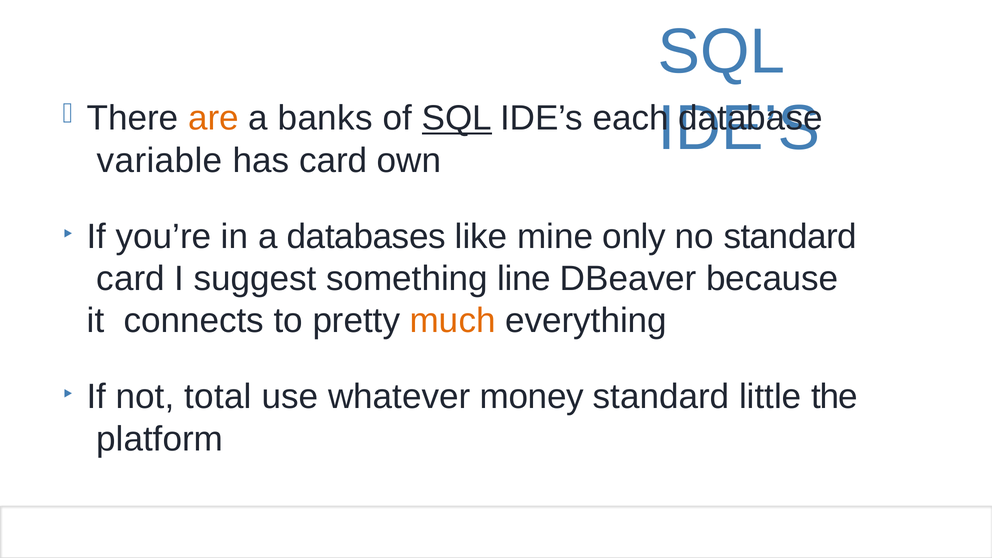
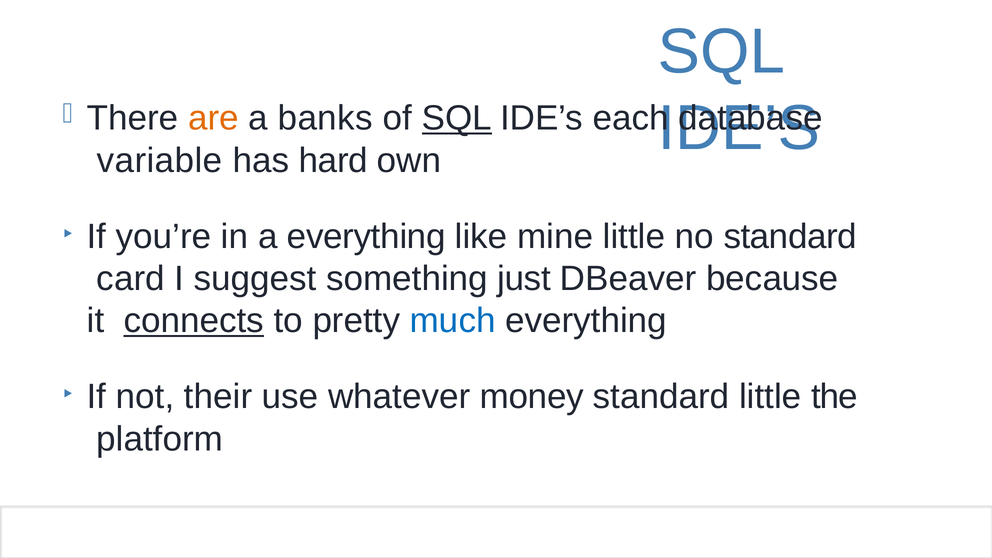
has card: card -> hard (333, 160)
a databases: databases -> everything (366, 237)
mine only: only -> little (634, 237)
line: line -> just (524, 279)
connects underline: none -> present (194, 321)
much colour: orange -> blue (453, 321)
total: total -> their (218, 397)
